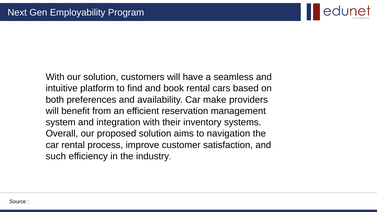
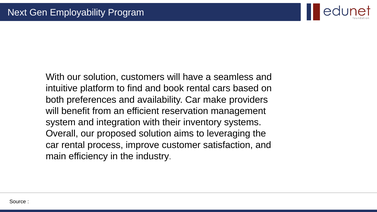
navigation: navigation -> leveraging (229, 134)
such: such -> main (56, 156)
